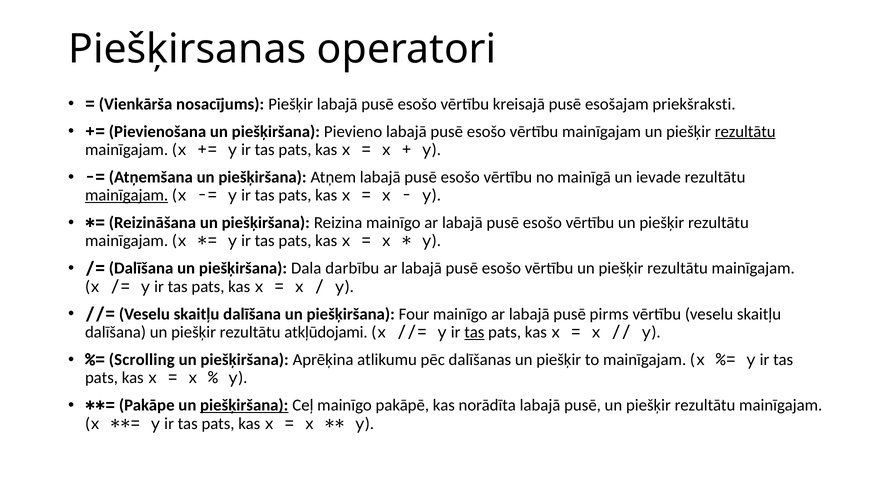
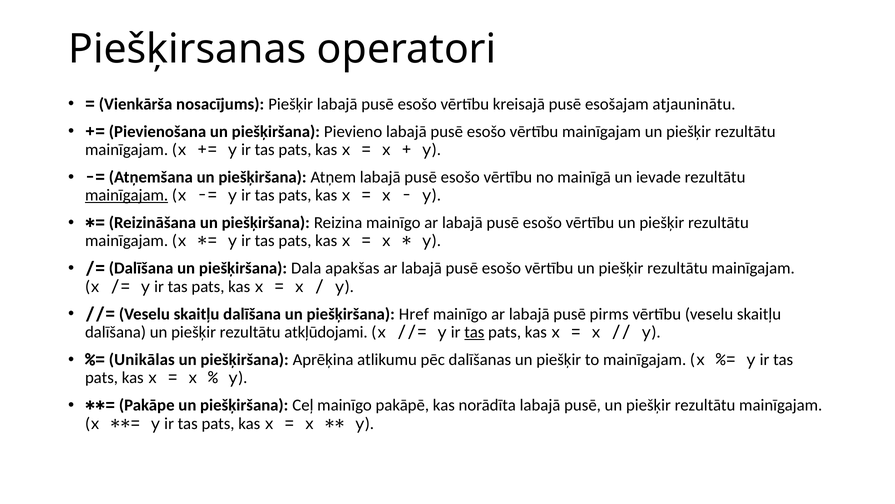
priekšraksti: priekšraksti -> atjauninātu (694, 104)
rezultātu underline: present -> none (745, 131)
darbību: darbību -> apakšas (352, 268)
Four: Four -> Href (414, 314)
Scrolling: Scrolling -> Unikālas (142, 359)
piešķiršana underline: present -> none (244, 405)
